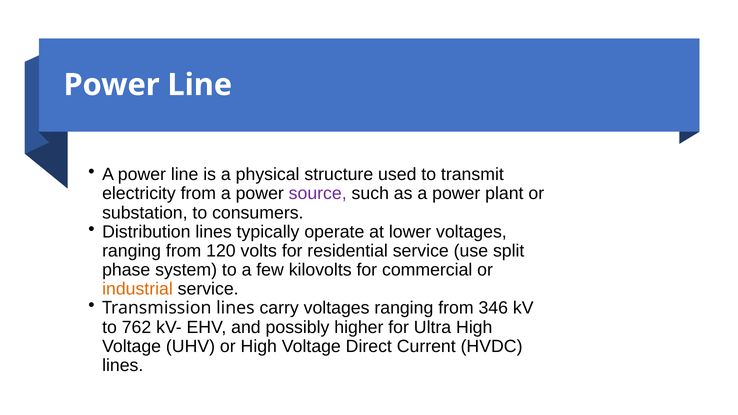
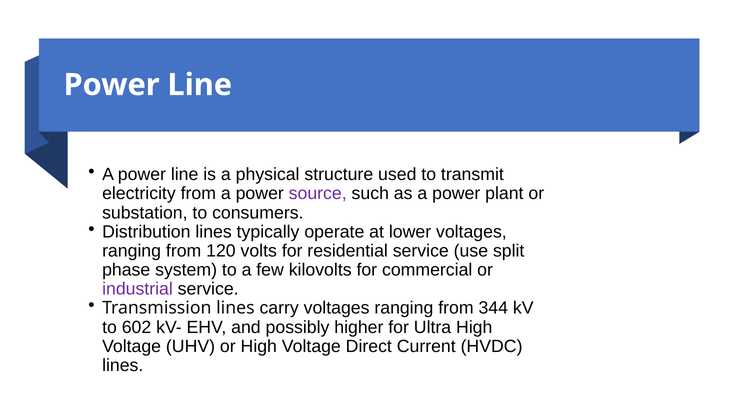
industrial colour: orange -> purple (137, 289)
346: 346 -> 344 (493, 308)
762: 762 -> 602 (137, 327)
